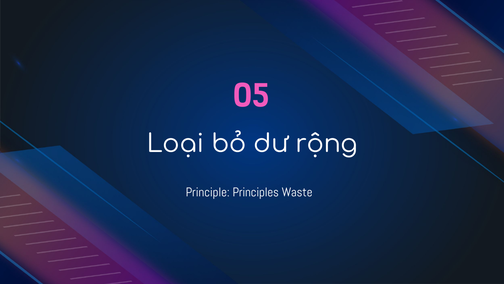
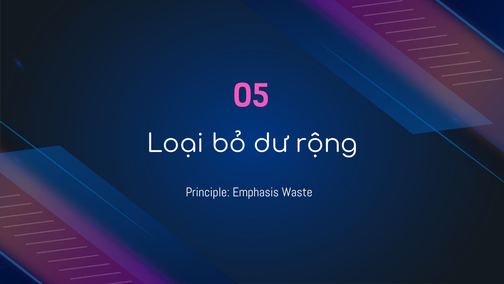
Principles: Principles -> Emphasis (256, 192)
